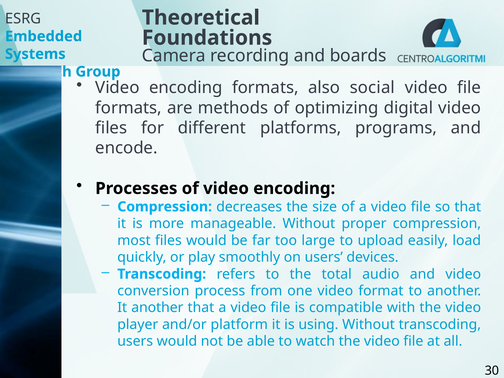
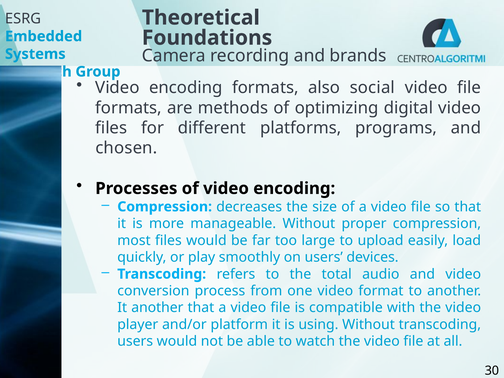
boards: boards -> brands (358, 56)
encode: encode -> chosen (126, 148)
